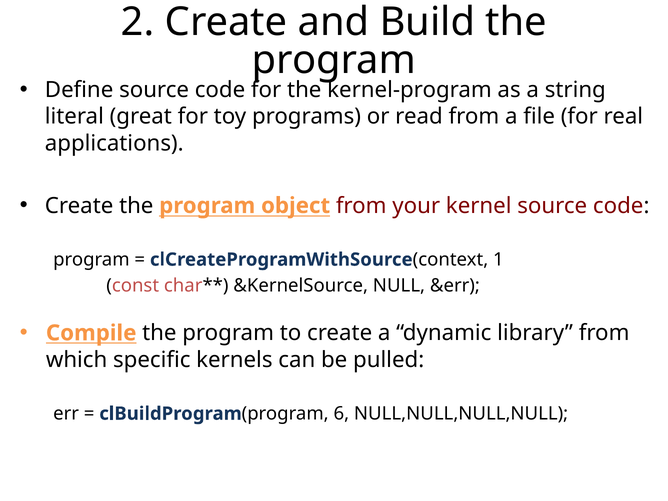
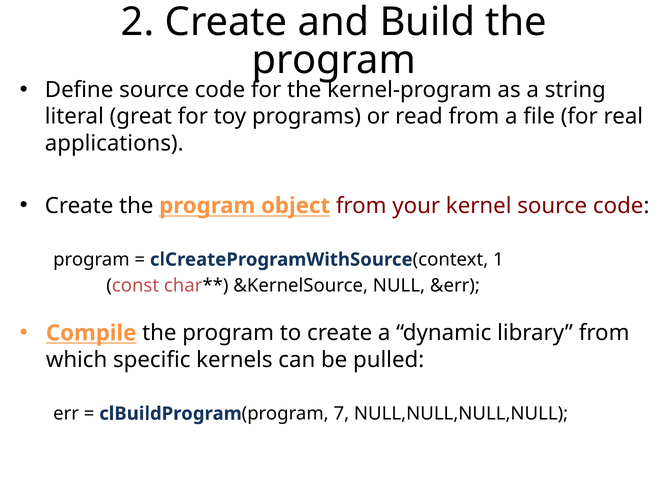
6: 6 -> 7 (341, 414)
